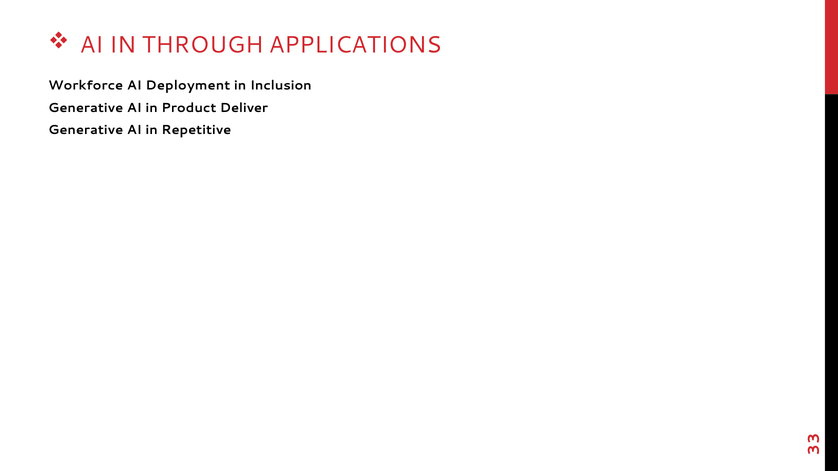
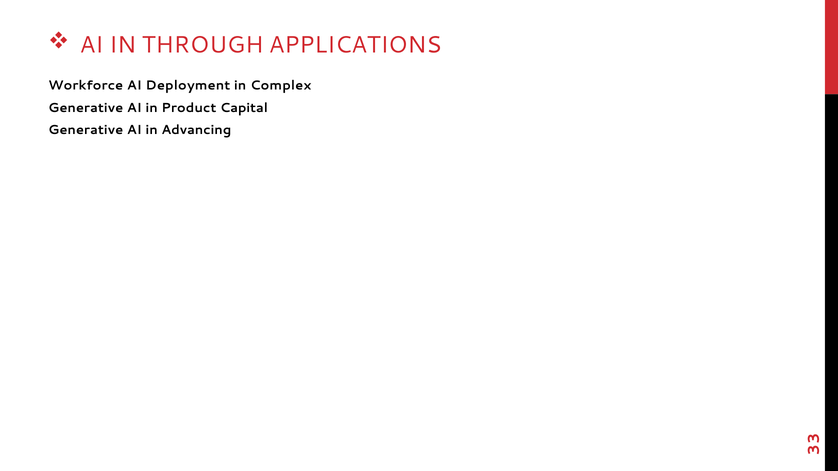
Inclusion: Inclusion -> Complex (281, 86)
Deliver: Deliver -> Capital (244, 108)
Repetitive: Repetitive -> Advancing (196, 130)
